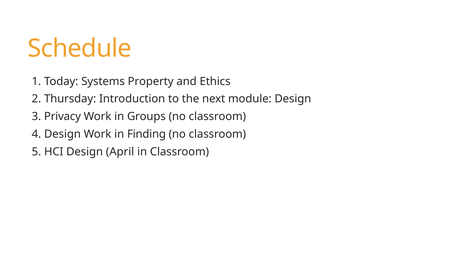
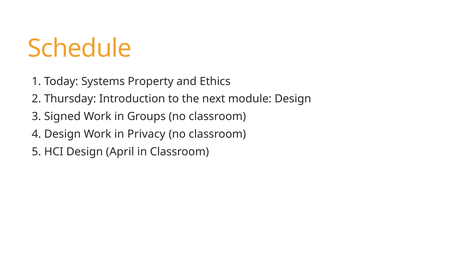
Privacy: Privacy -> Signed (62, 117)
Finding: Finding -> Privacy (146, 134)
